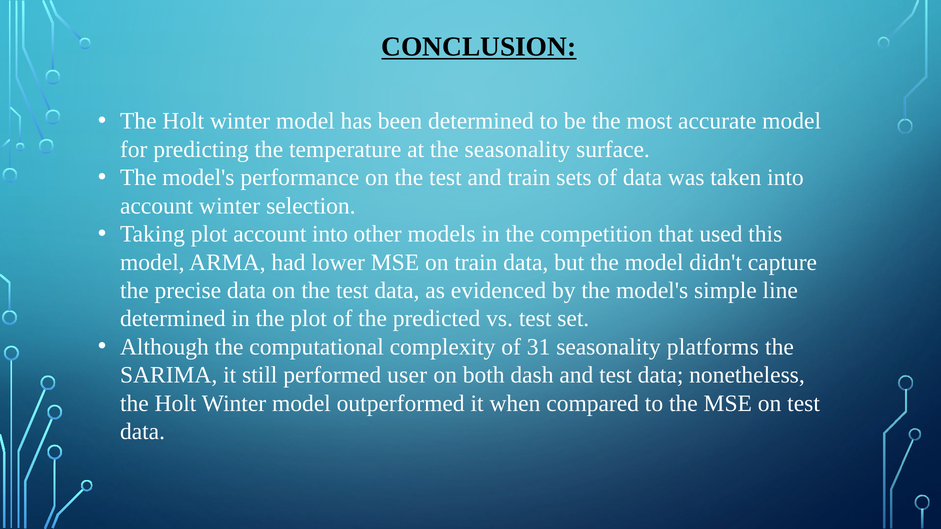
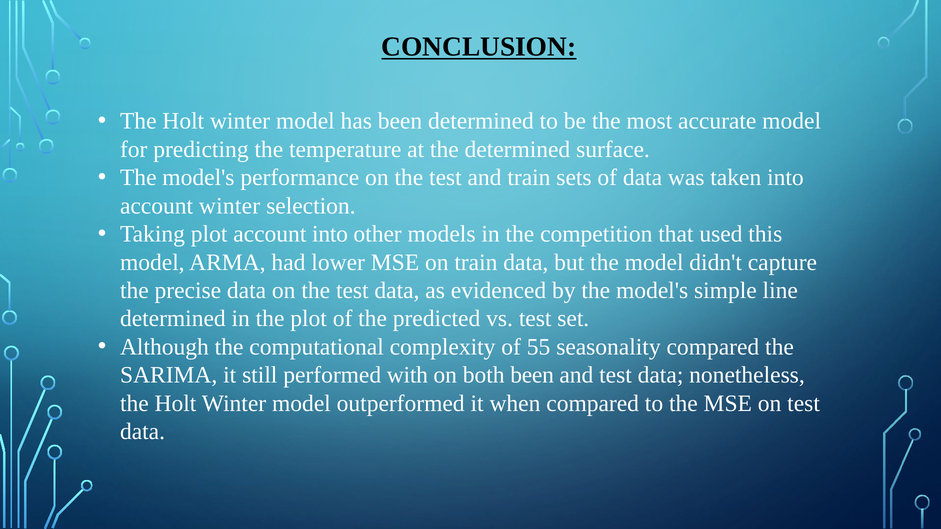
the seasonality: seasonality -> determined (517, 150)
31: 31 -> 55 (539, 347)
seasonality platforms: platforms -> compared (713, 347)
user: user -> with (407, 375)
both dash: dash -> been (532, 375)
